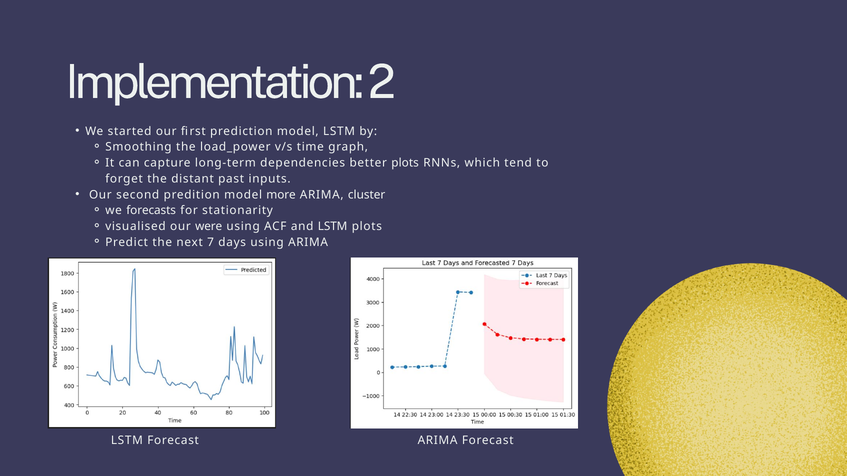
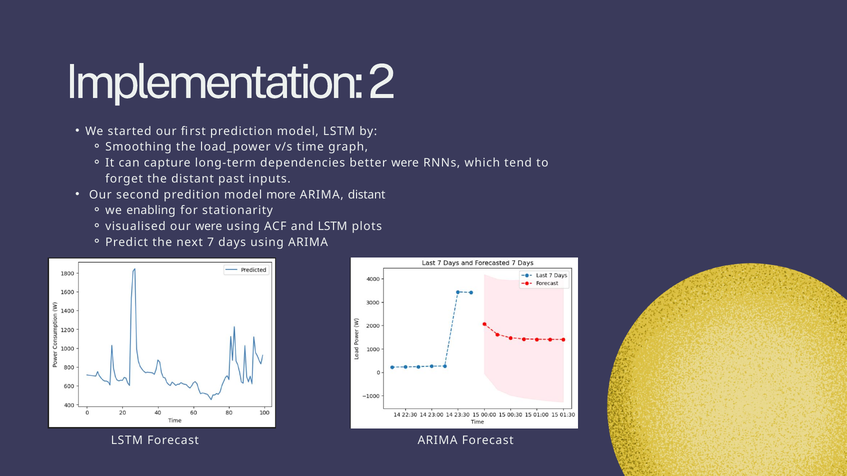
better plots: plots -> were (405, 163)
ARIMA cluster: cluster -> distant (367, 195)
forecasts: forecasts -> enabling (151, 211)
